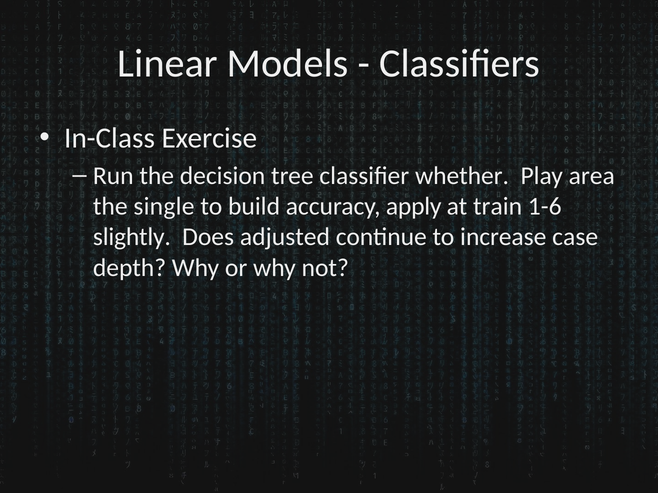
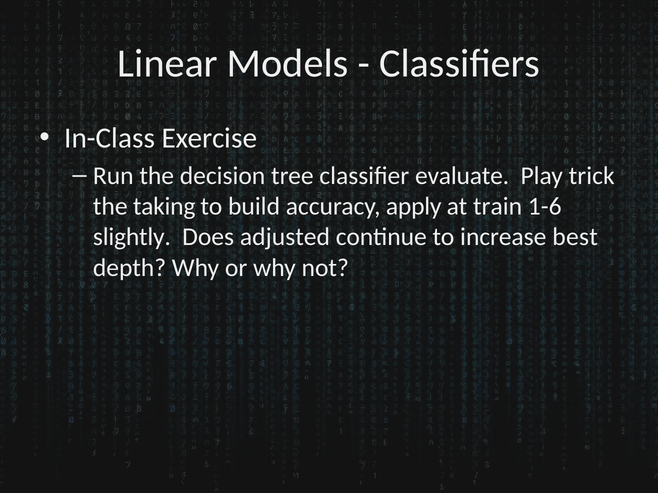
whether: whether -> evaluate (462, 176)
area: area -> trick (592, 176)
single: single -> taking (164, 207)
case: case -> best (575, 237)
